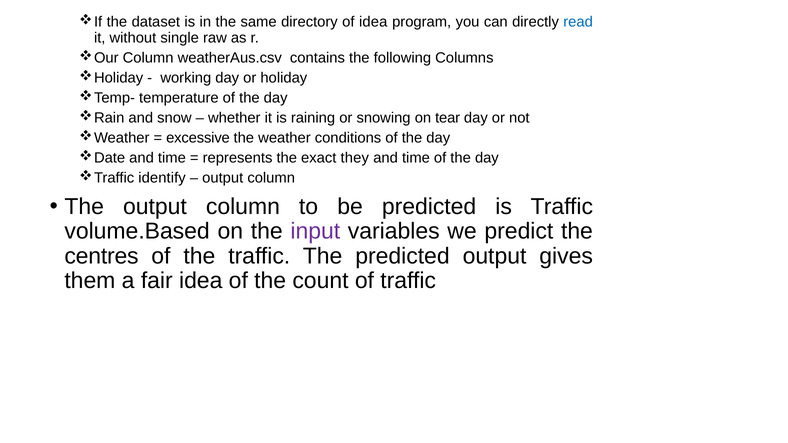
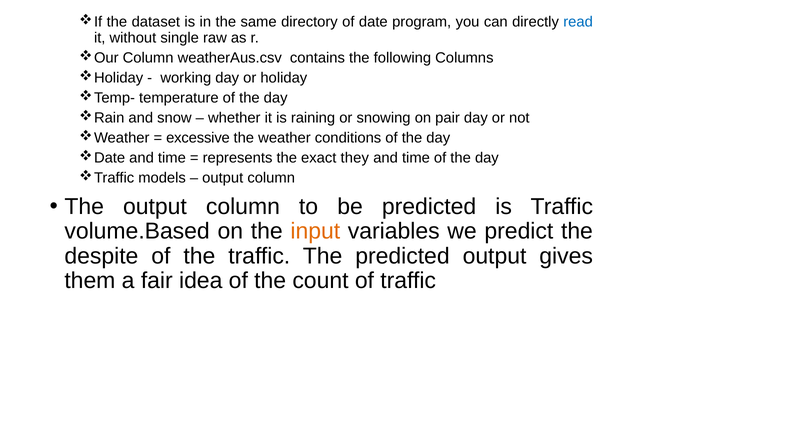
of idea: idea -> date (373, 22)
tear: tear -> pair (448, 118)
identify: identify -> models (162, 178)
input colour: purple -> orange (315, 232)
centres: centres -> despite (101, 256)
